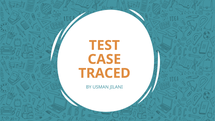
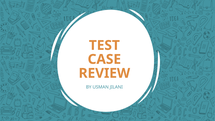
TRACED: TRACED -> REVIEW (104, 73)
